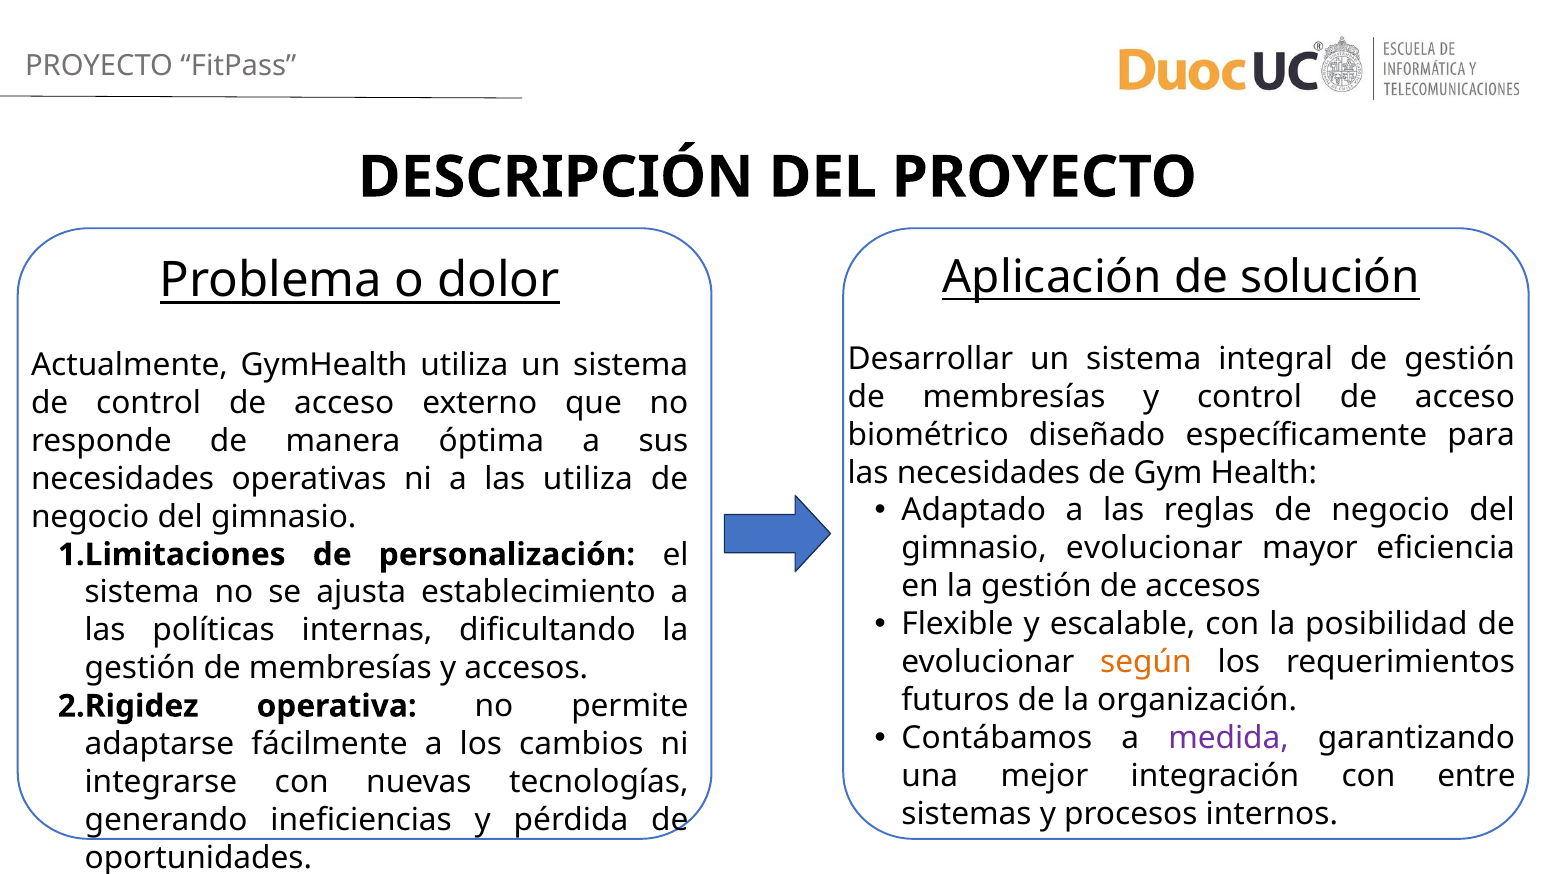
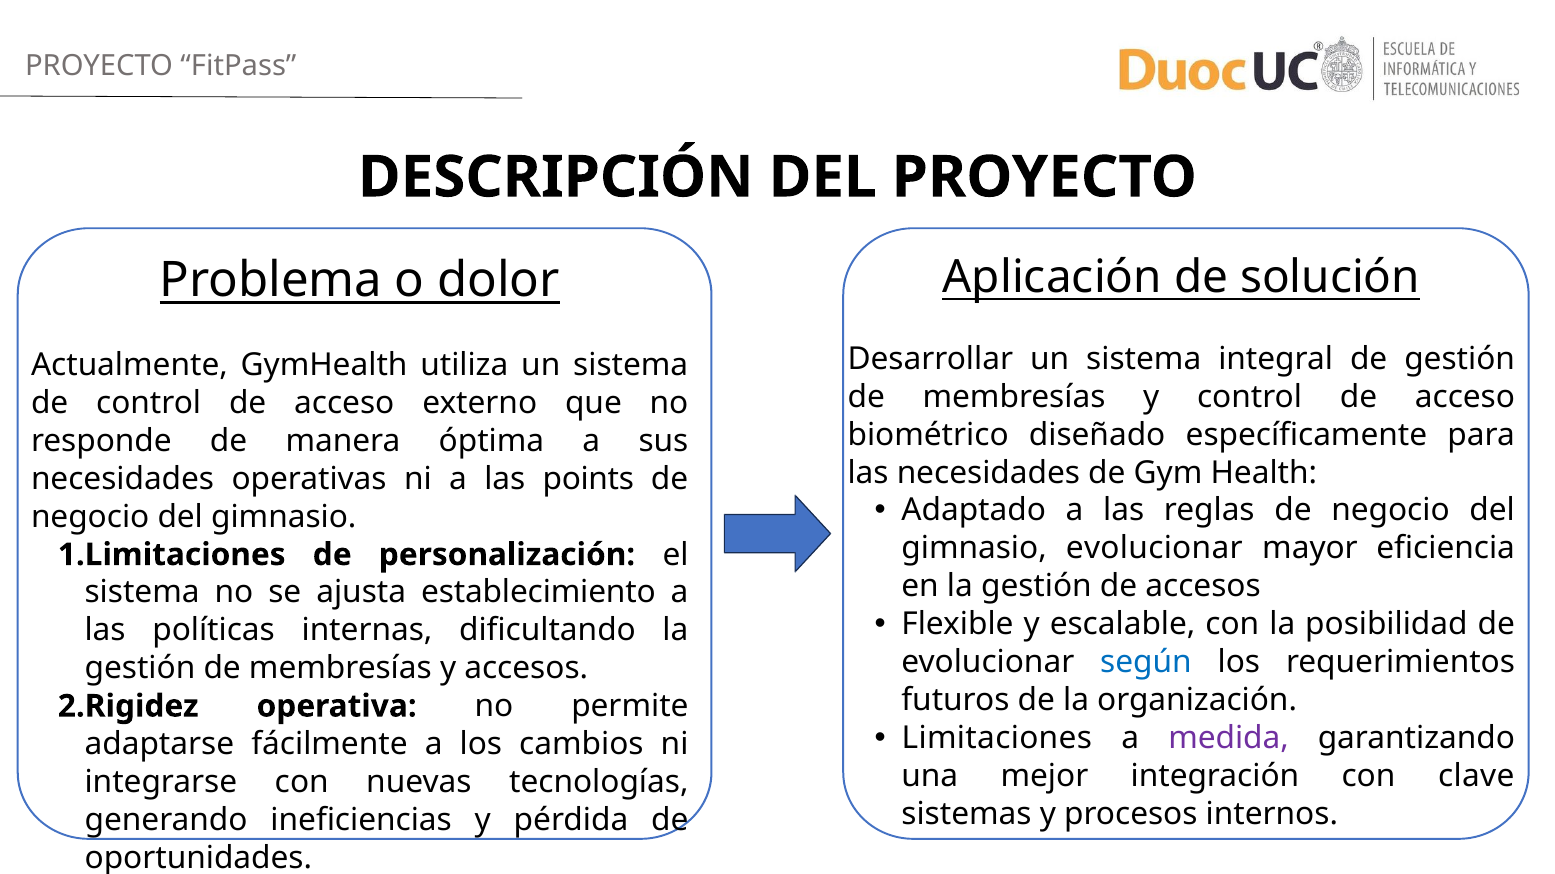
las utiliza: utiliza -> points (588, 479)
según colour: orange -> blue (1146, 663)
Contábamos: Contábamos -> Limitaciones (997, 739)
entre: entre -> clave (1476, 777)
